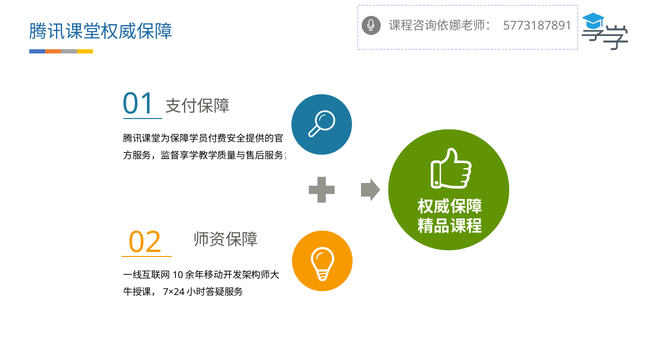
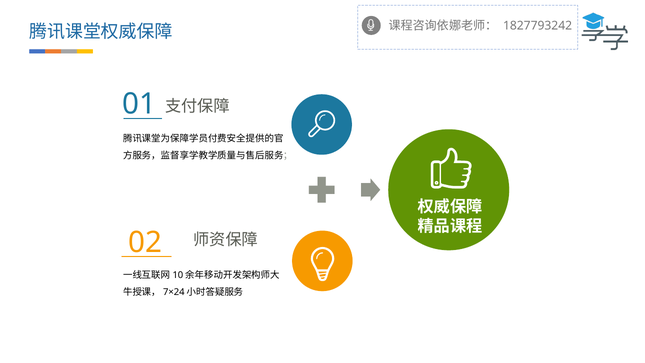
5773187891: 5773187891 -> 1827793242 (538, 26)
